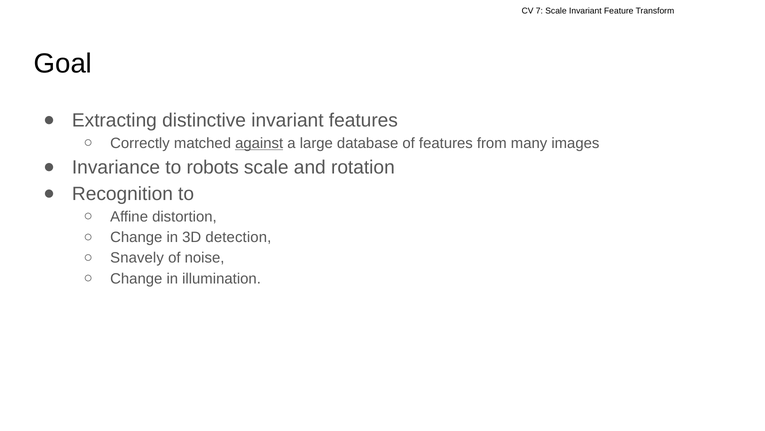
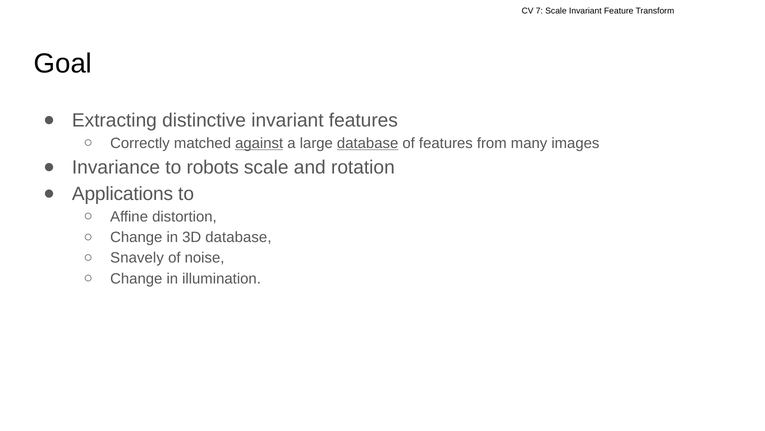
database underline: none -> present (368, 143)
Recognition: Recognition -> Applications (123, 194)
3D detection: detection -> database (238, 237)
